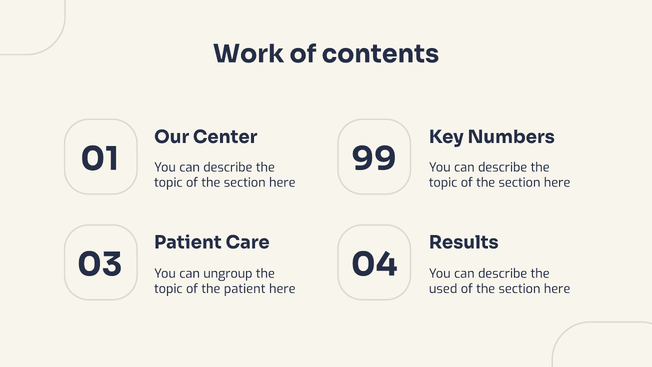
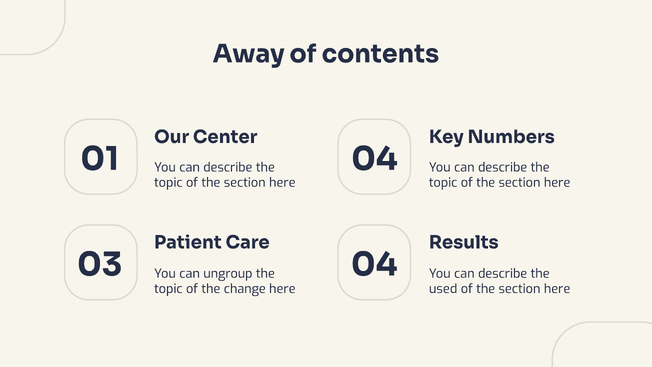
Work: Work -> Away (249, 54)
01 99: 99 -> 04 (374, 159)
the patient: patient -> change (245, 289)
